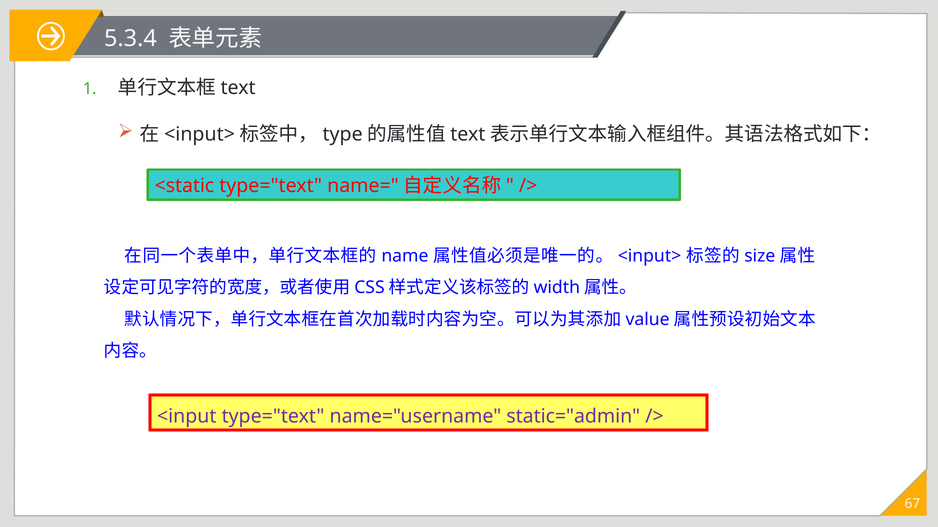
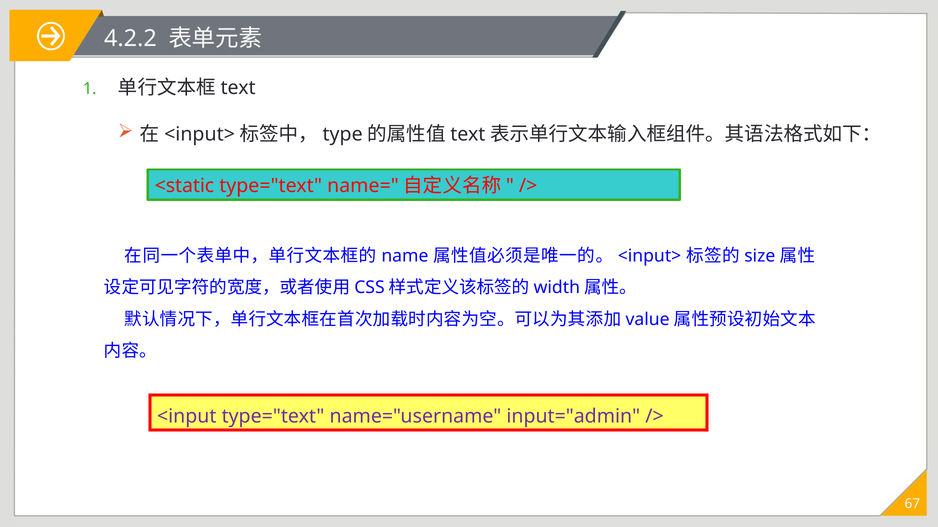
5.3.4: 5.3.4 -> 4.2.2 (130, 39)
static="admin: static="admin -> input="admin (573, 417)
